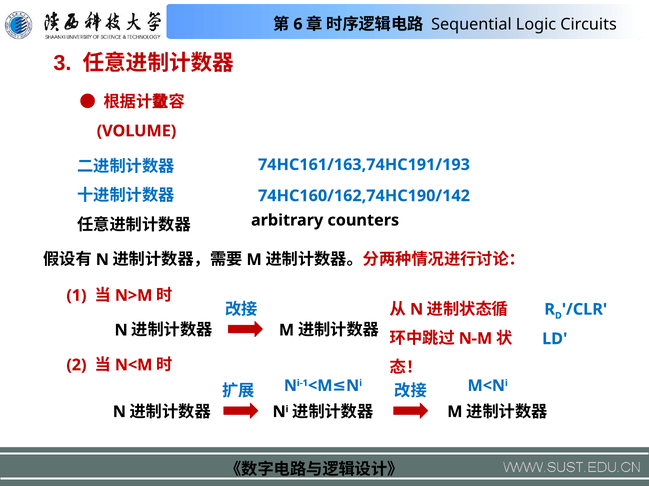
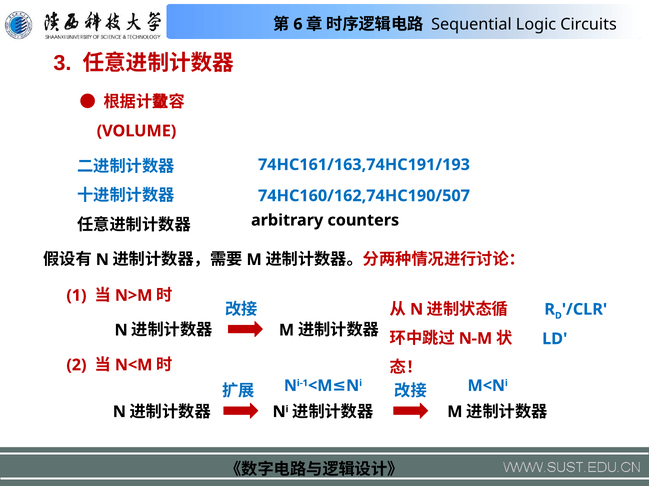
74HC160/162,74HC190/142: 74HC160/162,74HC190/142 -> 74HC160/162,74HC190/507 (364, 196)
